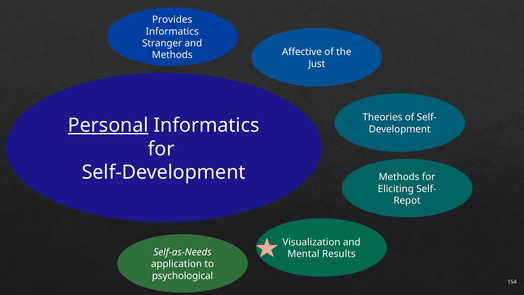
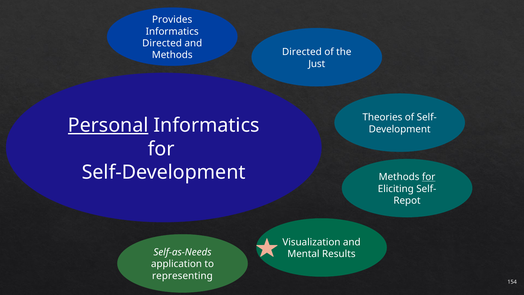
Stranger: Stranger -> Directed (162, 43)
Affective: Affective -> Directed (302, 52)
for underline: none -> present (429, 177)
psychological: psychological -> representing (182, 276)
